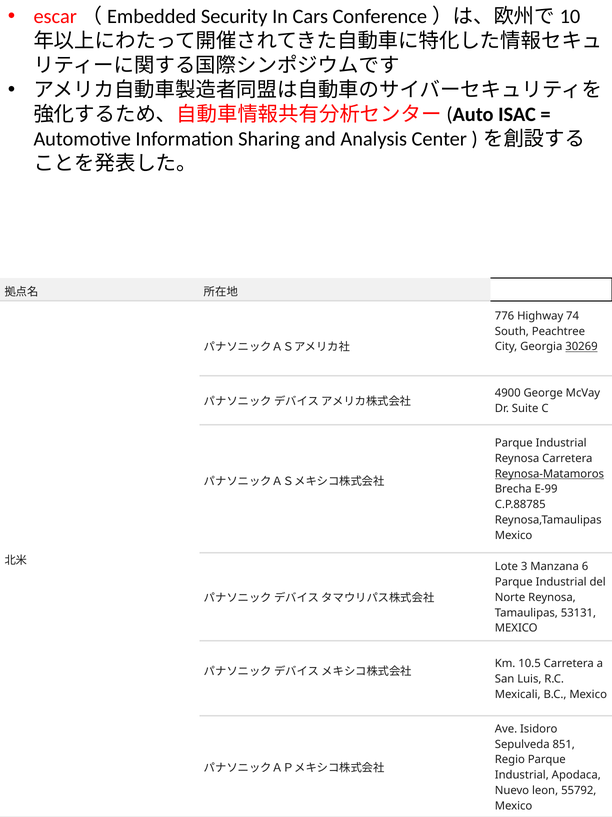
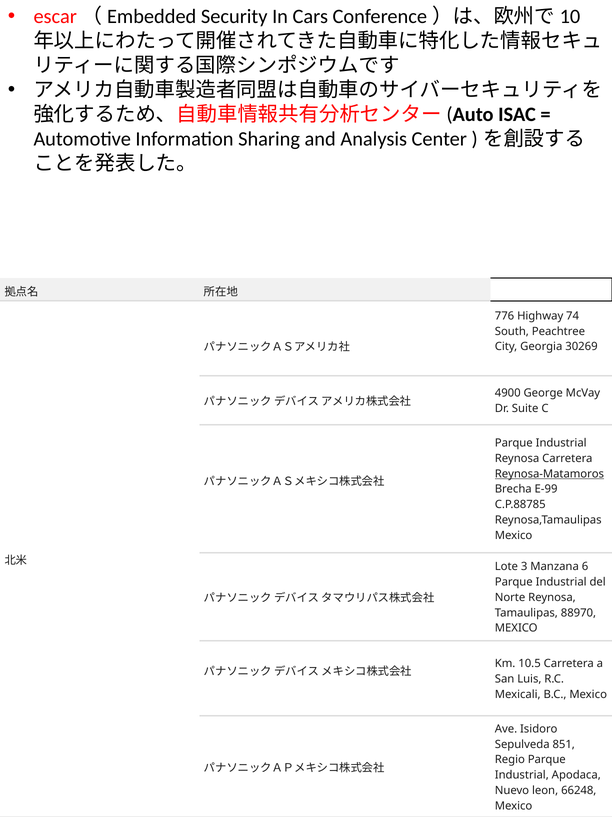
30269 underline: present -> none (581, 346)
53131: 53131 -> 88970 (578, 612)
55792: 55792 -> 66248 (579, 790)
